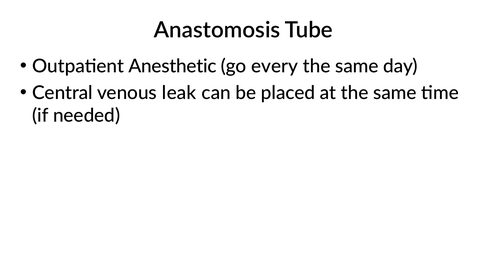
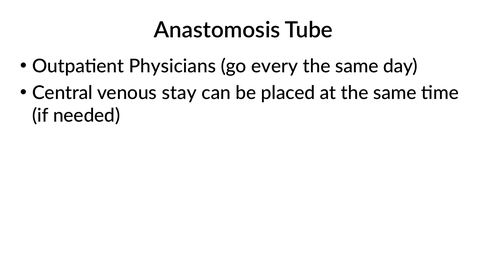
Anesthetic: Anesthetic -> Physicians (172, 66)
leak: leak -> stay (179, 93)
